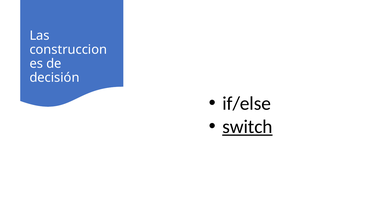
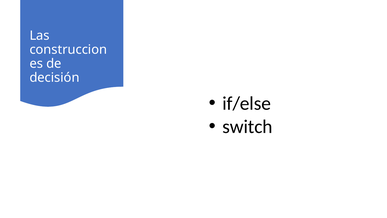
switch underline: present -> none (247, 127)
